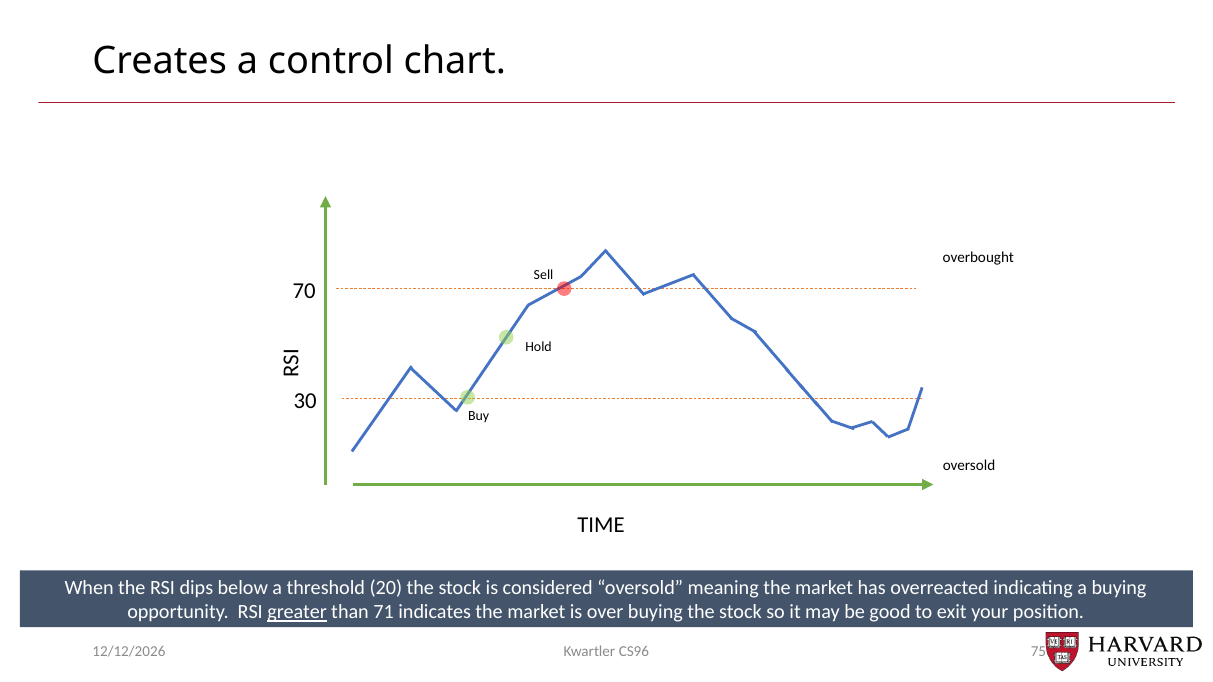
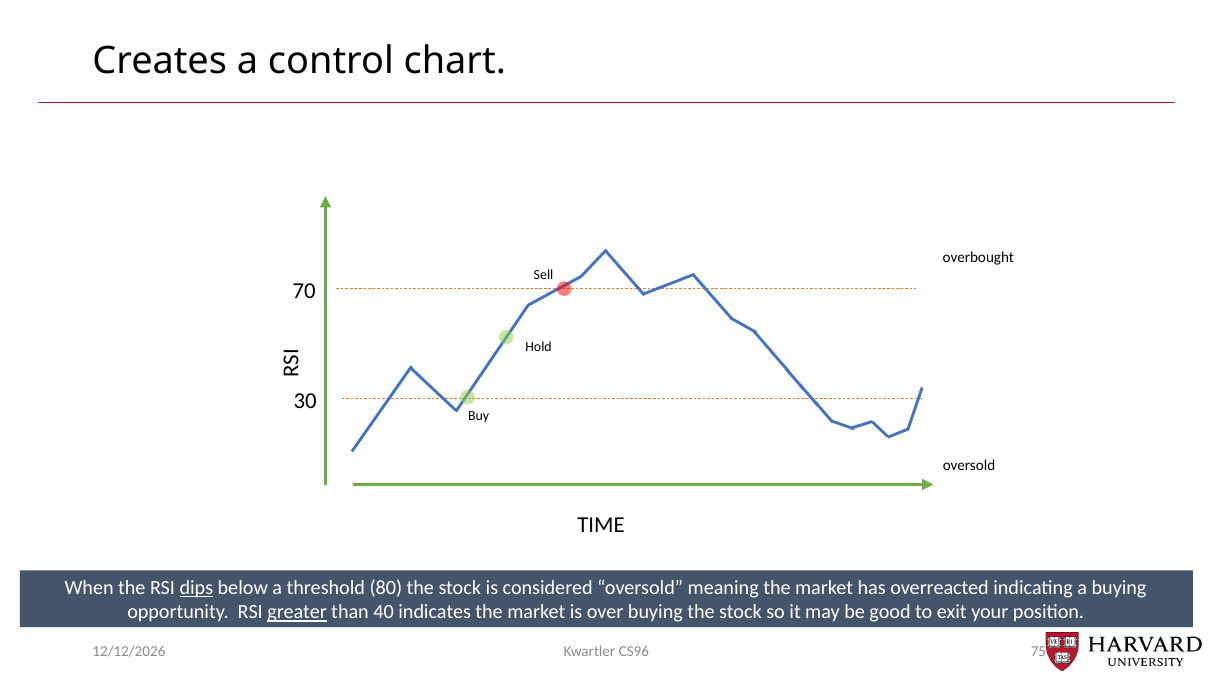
dips underline: none -> present (196, 588)
20: 20 -> 80 (386, 588)
71: 71 -> 40 (384, 613)
